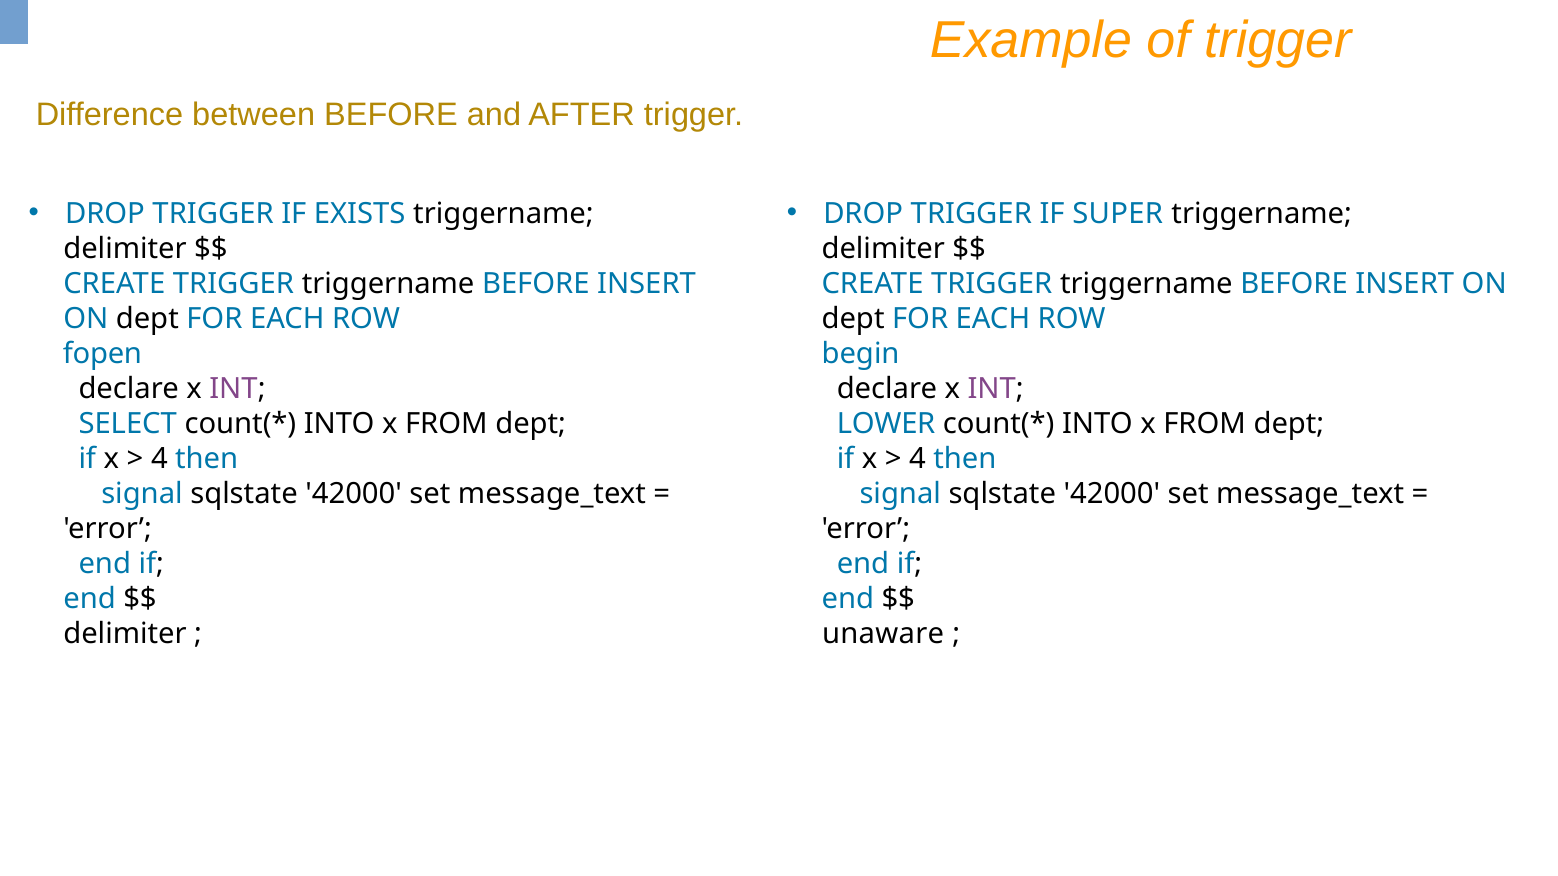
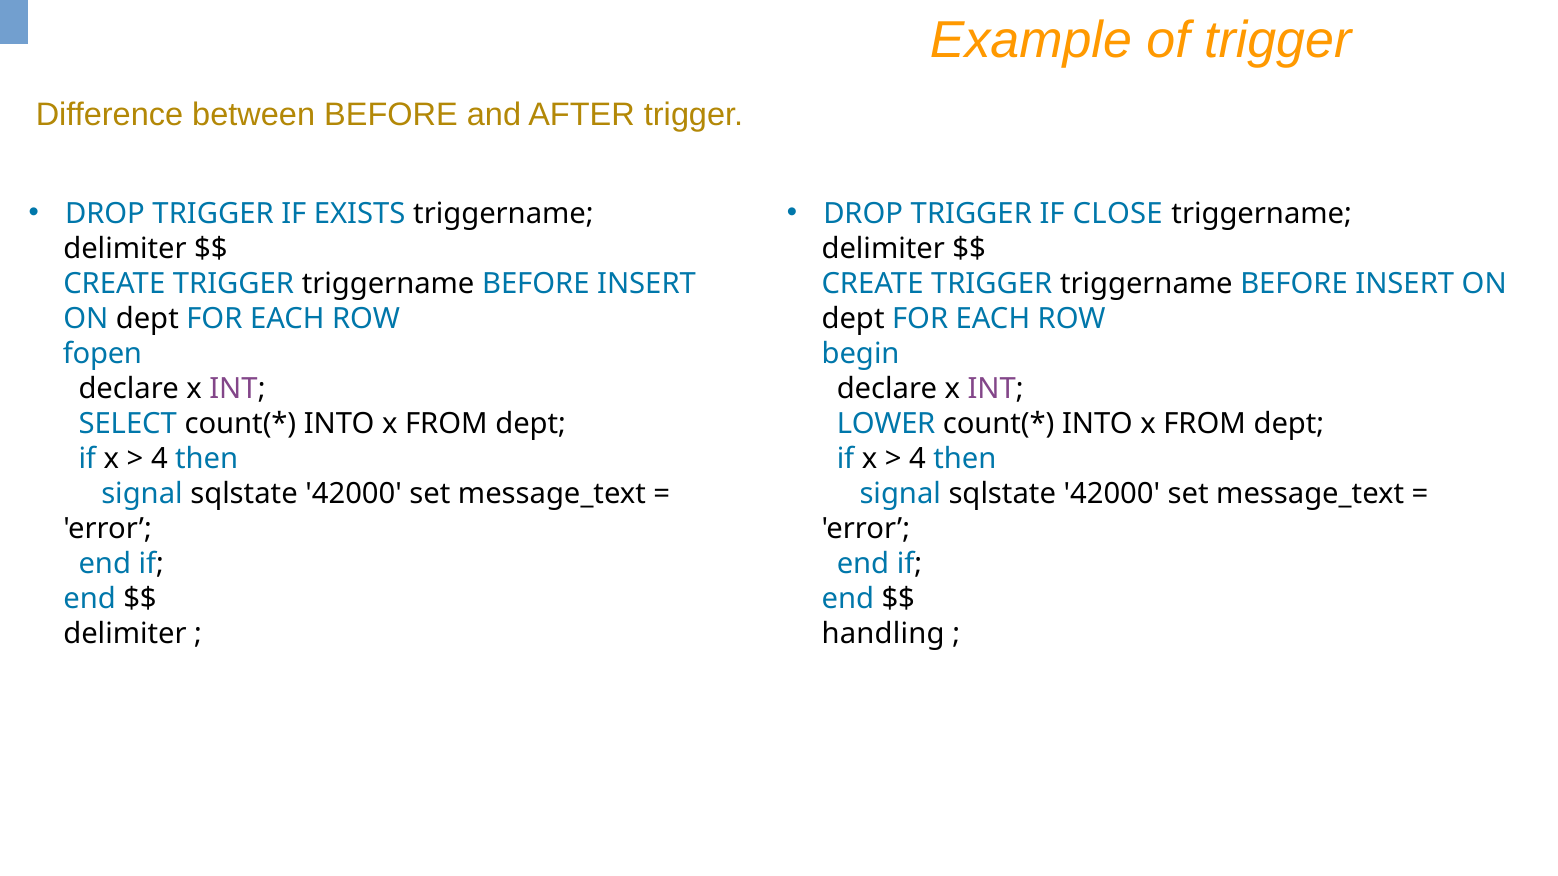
SUPER: SUPER -> CLOSE (1118, 214)
unaware: unaware -> handling (883, 634)
